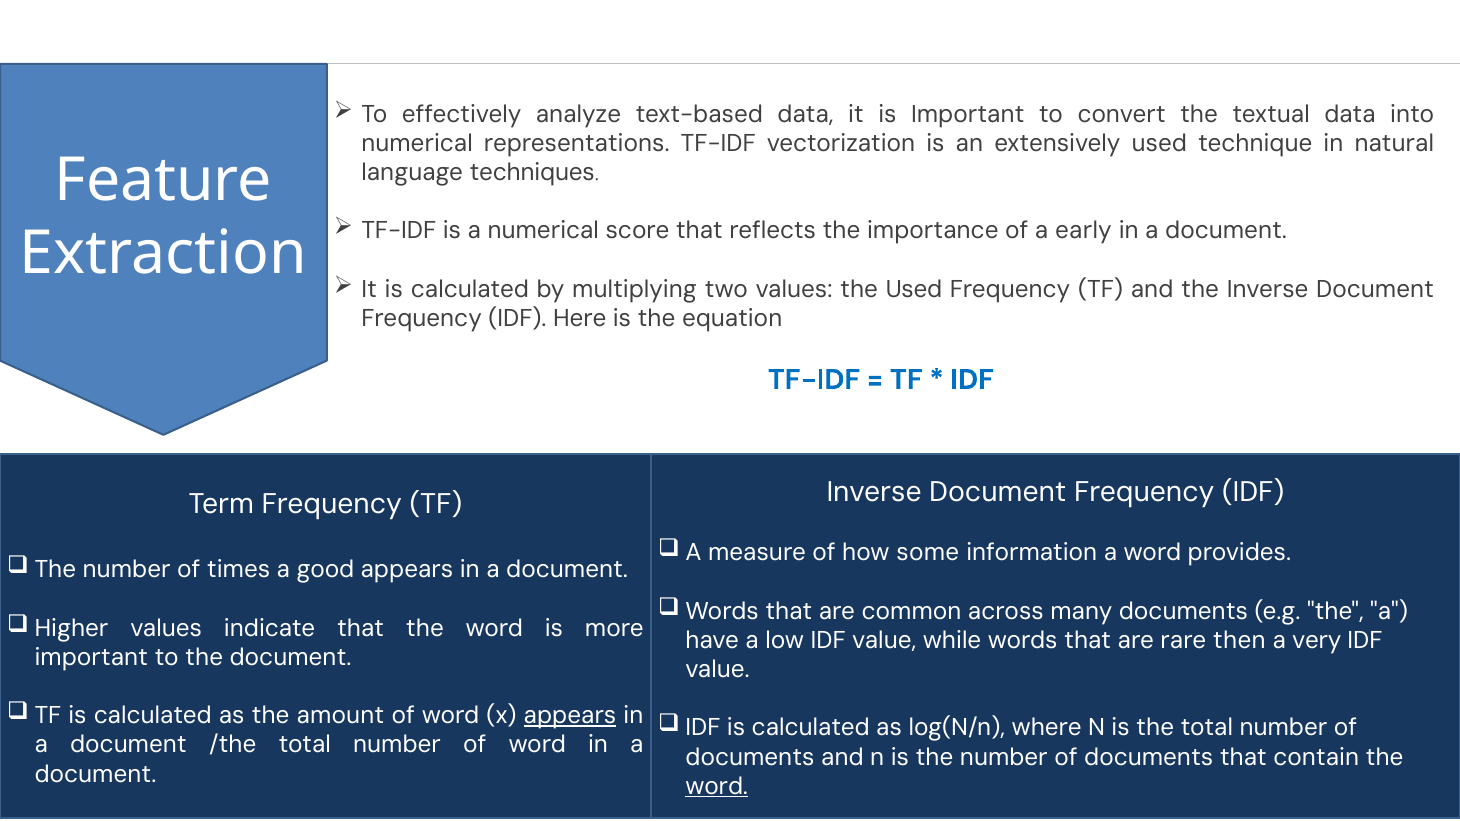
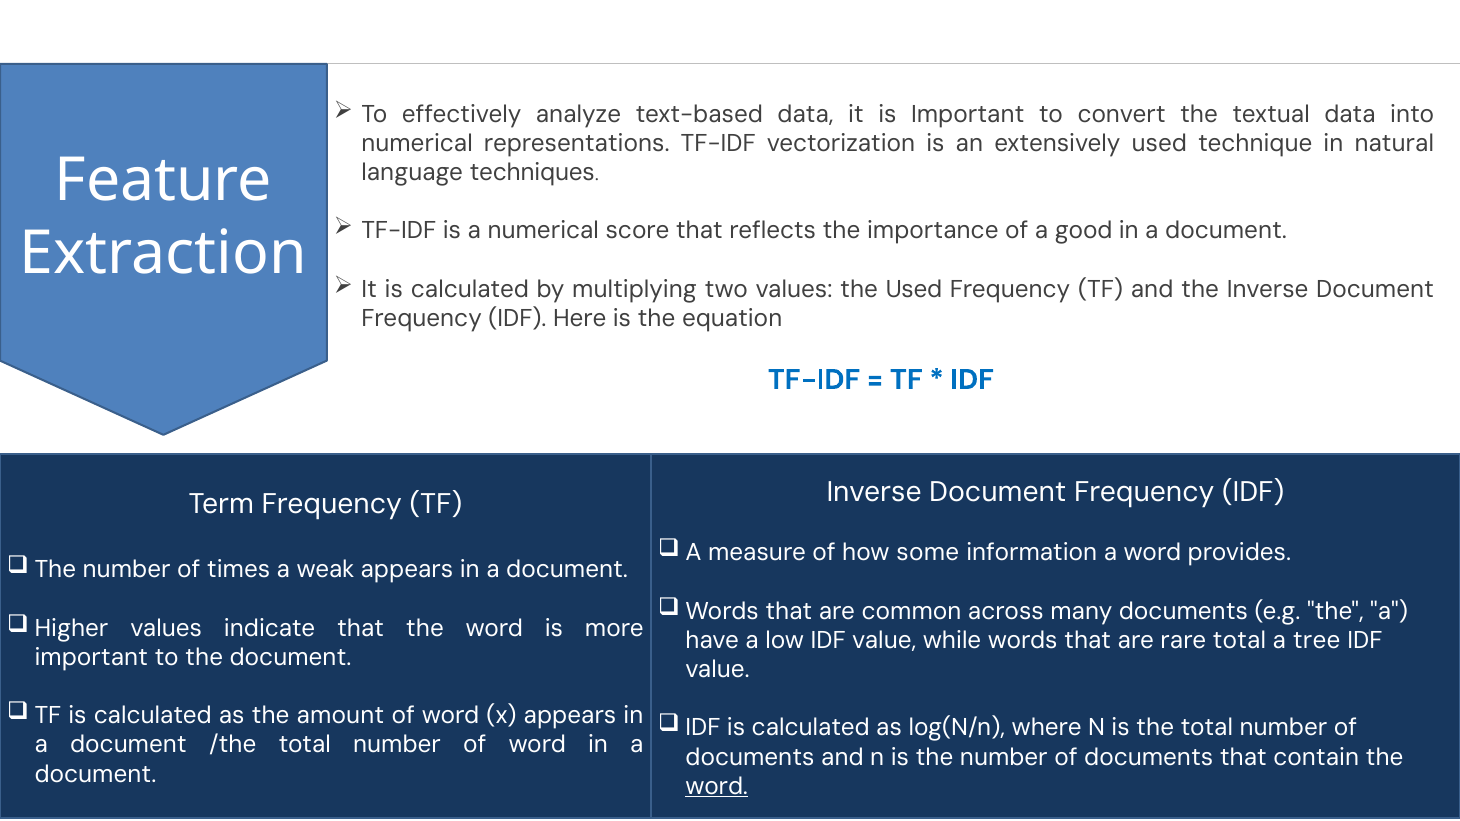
early: early -> good (1084, 231)
good: good -> weak (326, 570)
rare then: then -> total (1239, 640)
very: very -> tree (1317, 640)
appears underline: present -> none (570, 716)
